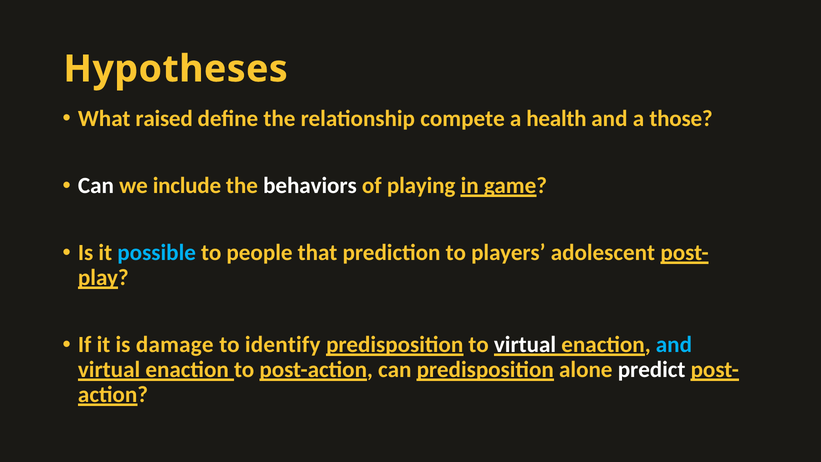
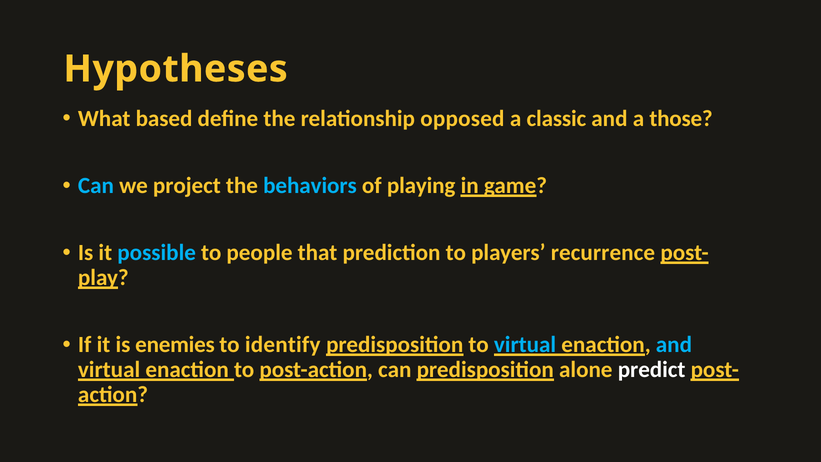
raised: raised -> based (164, 119)
compete: compete -> opposed (462, 119)
health: health -> classic (556, 119)
Can colour: white -> light blue (96, 186)
include: include -> project (187, 186)
behaviors colour: white -> light blue (310, 186)
adolescent: adolescent -> recurrence (603, 253)
damage: damage -> enemies (175, 345)
virtual colour: white -> light blue (525, 345)
